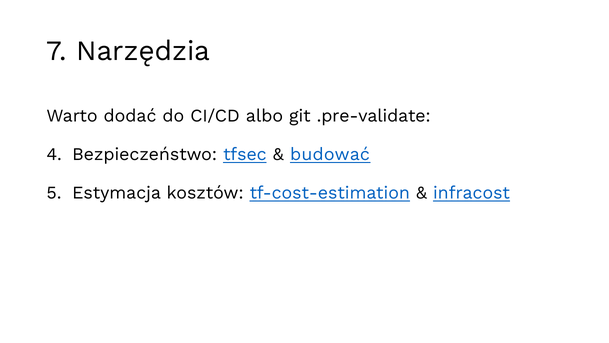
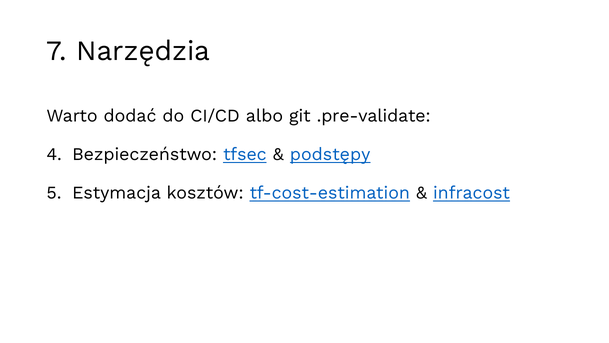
budować: budować -> podstępy (330, 154)
